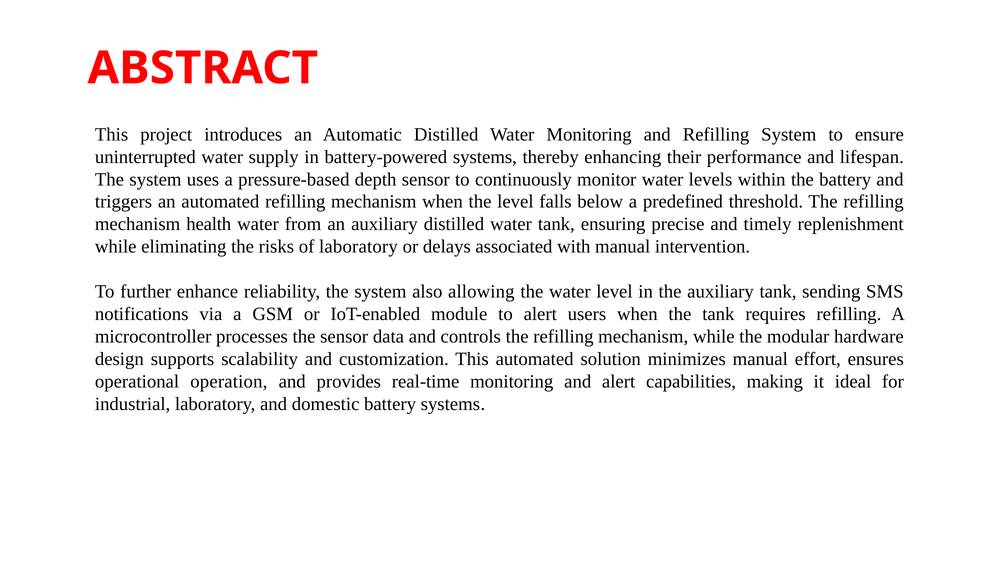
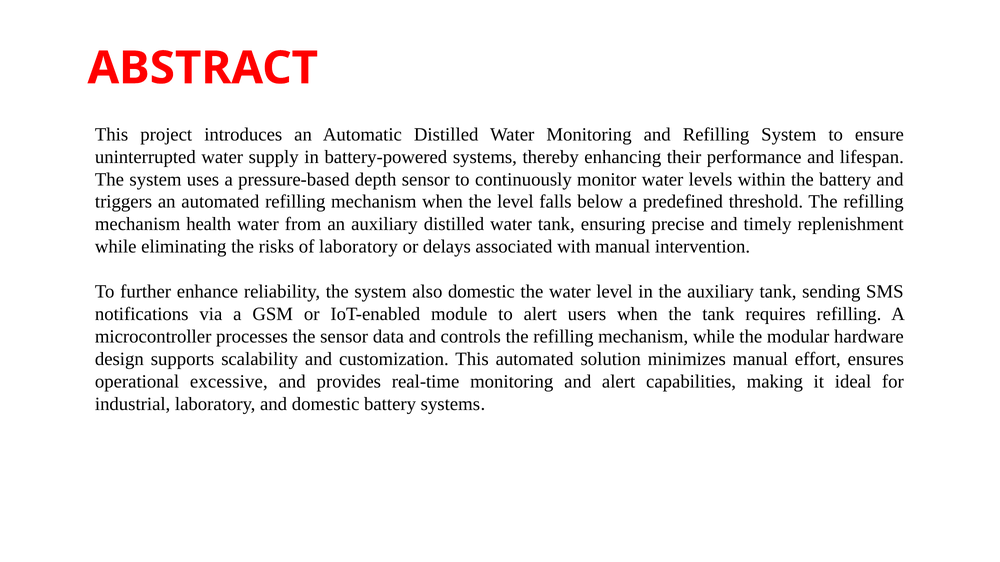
also allowing: allowing -> domestic (481, 292)
operation: operation -> excessive (229, 382)
